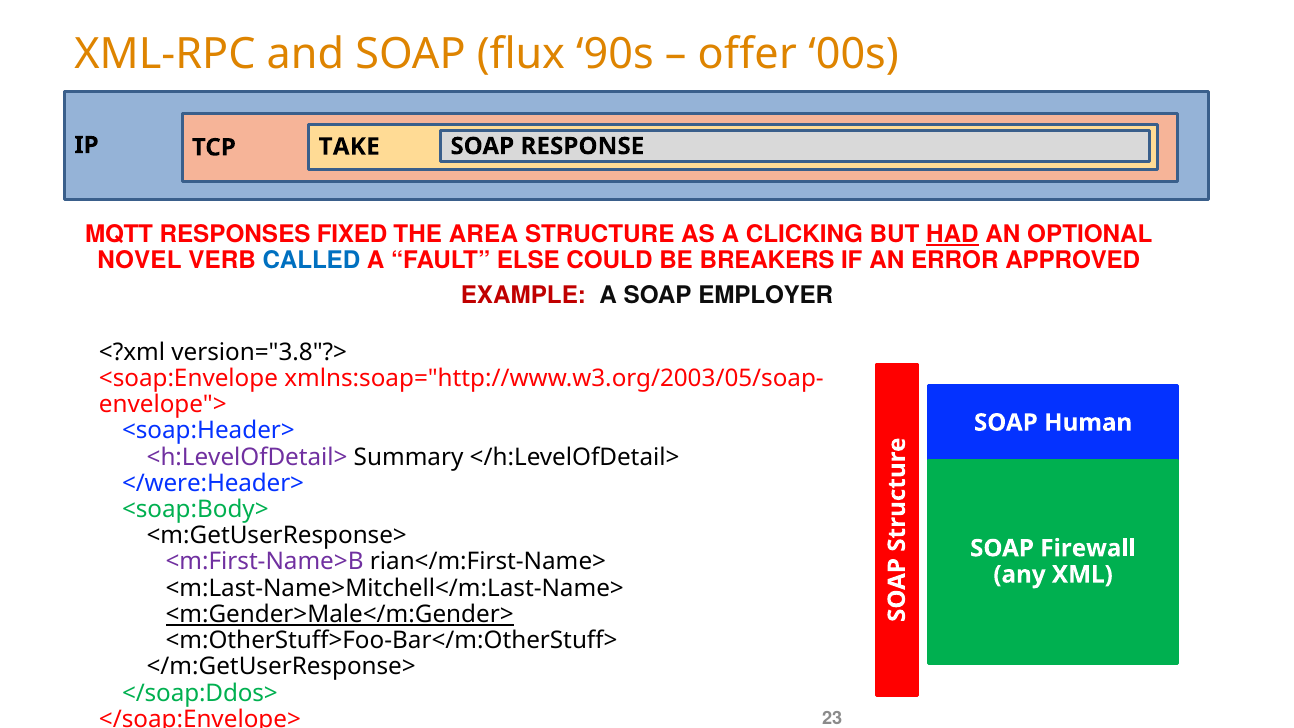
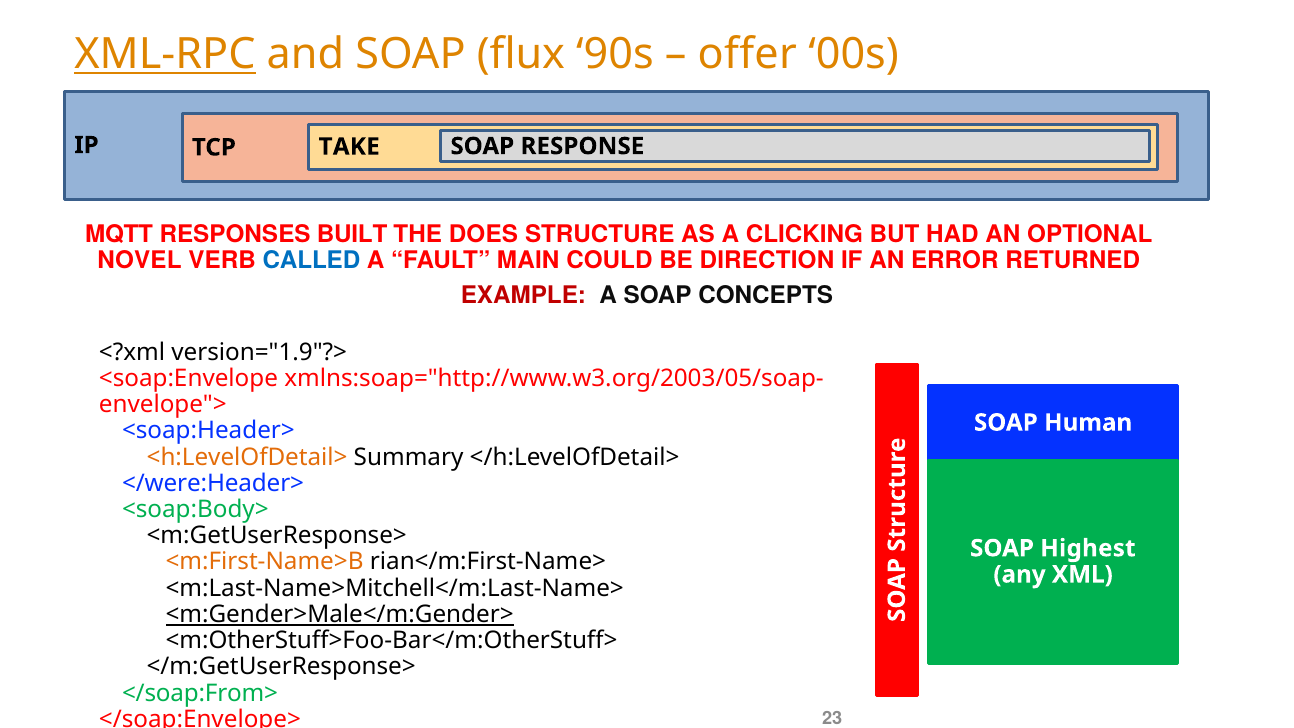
XML-RPC underline: none -> present (165, 55)
FIXED: FIXED -> BUILT (352, 235)
AREA: AREA -> DOES (483, 235)
HAD underline: present -> none (952, 235)
ELSE: ELSE -> MAIN (528, 261)
BREAKERS: BREAKERS -> DIRECTION (767, 261)
APPROVED: APPROVED -> RETURNED (1073, 261)
EMPLOYER: EMPLOYER -> CONCEPTS (766, 296)
version="3.8"?>: version="3.8"?> -> version="1.9"?> (259, 352)
<h:LevelOfDetail> colour: purple -> orange (247, 457)
Firewall: Firewall -> Highest (1088, 548)
<m:First-Name>B colour: purple -> orange (265, 562)
</soap:Ddos>: </soap:Ddos> -> </soap:From> (200, 693)
